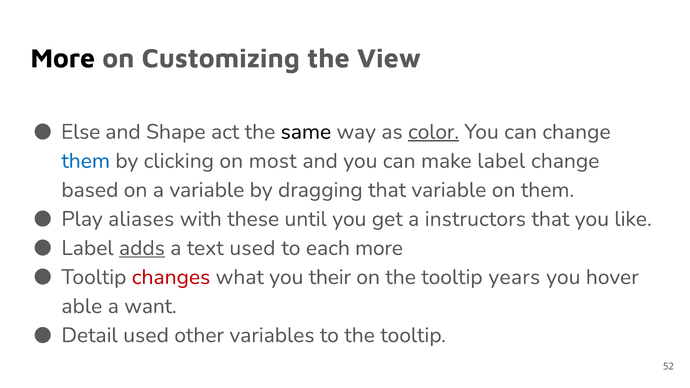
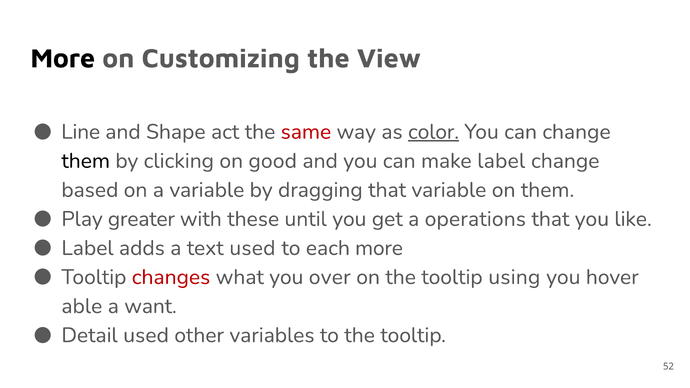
Else: Else -> Line (81, 132)
same colour: black -> red (306, 132)
them colour: blue -> black (86, 161)
most: most -> good (273, 161)
aliases: aliases -> greater (141, 219)
instructors: instructors -> operations (475, 219)
adds underline: present -> none (142, 248)
their: their -> over (330, 277)
years: years -> using (514, 277)
